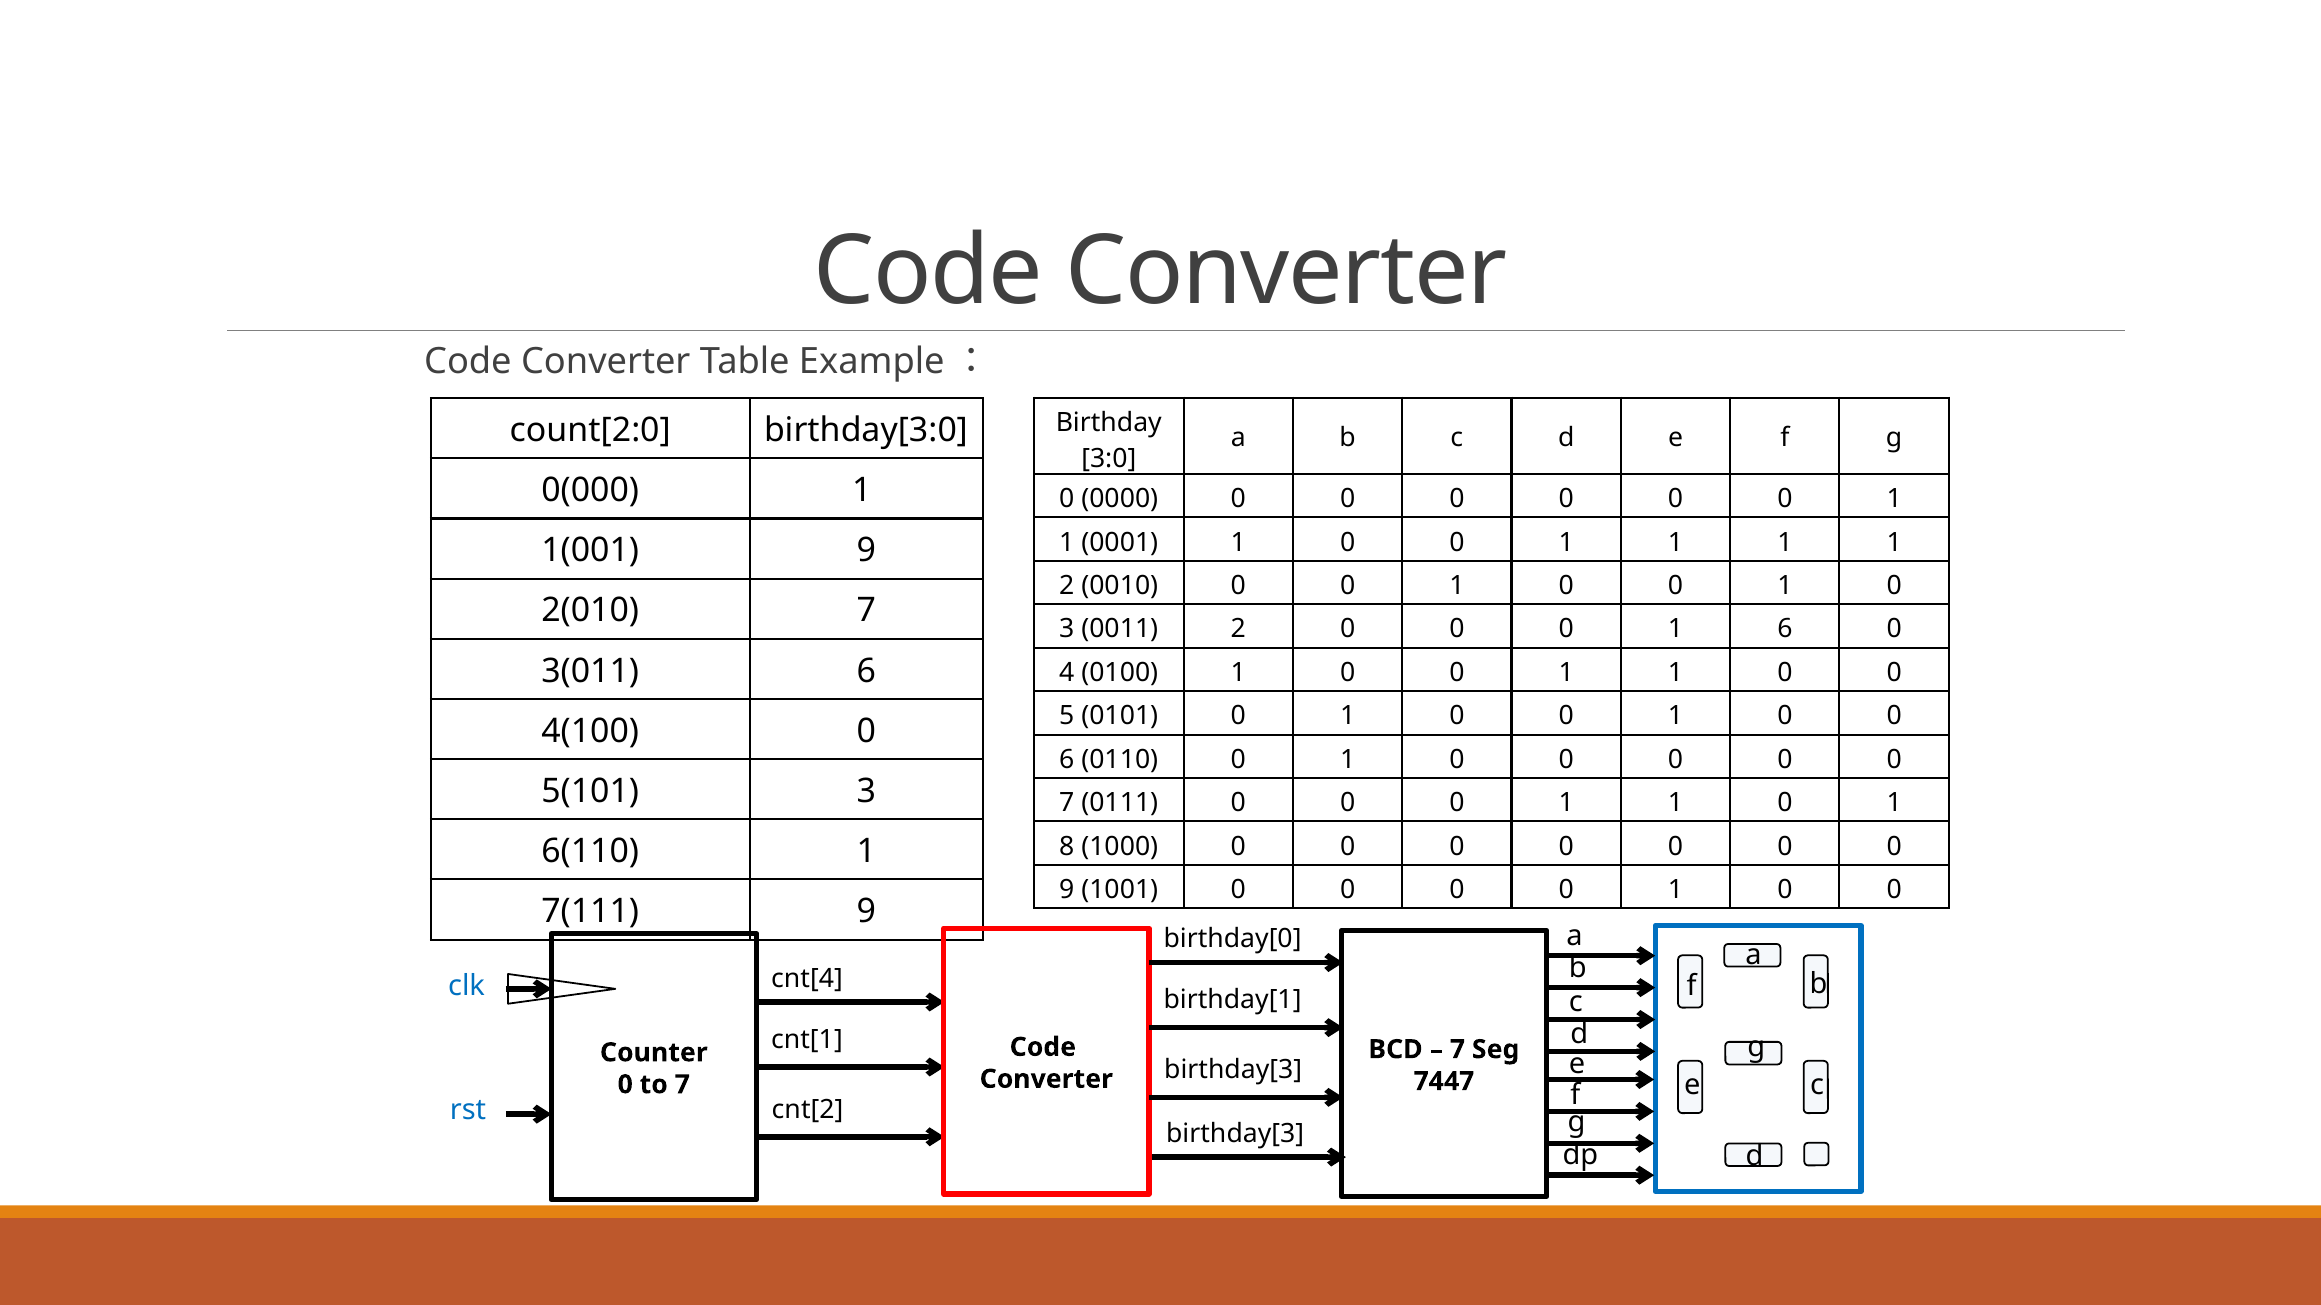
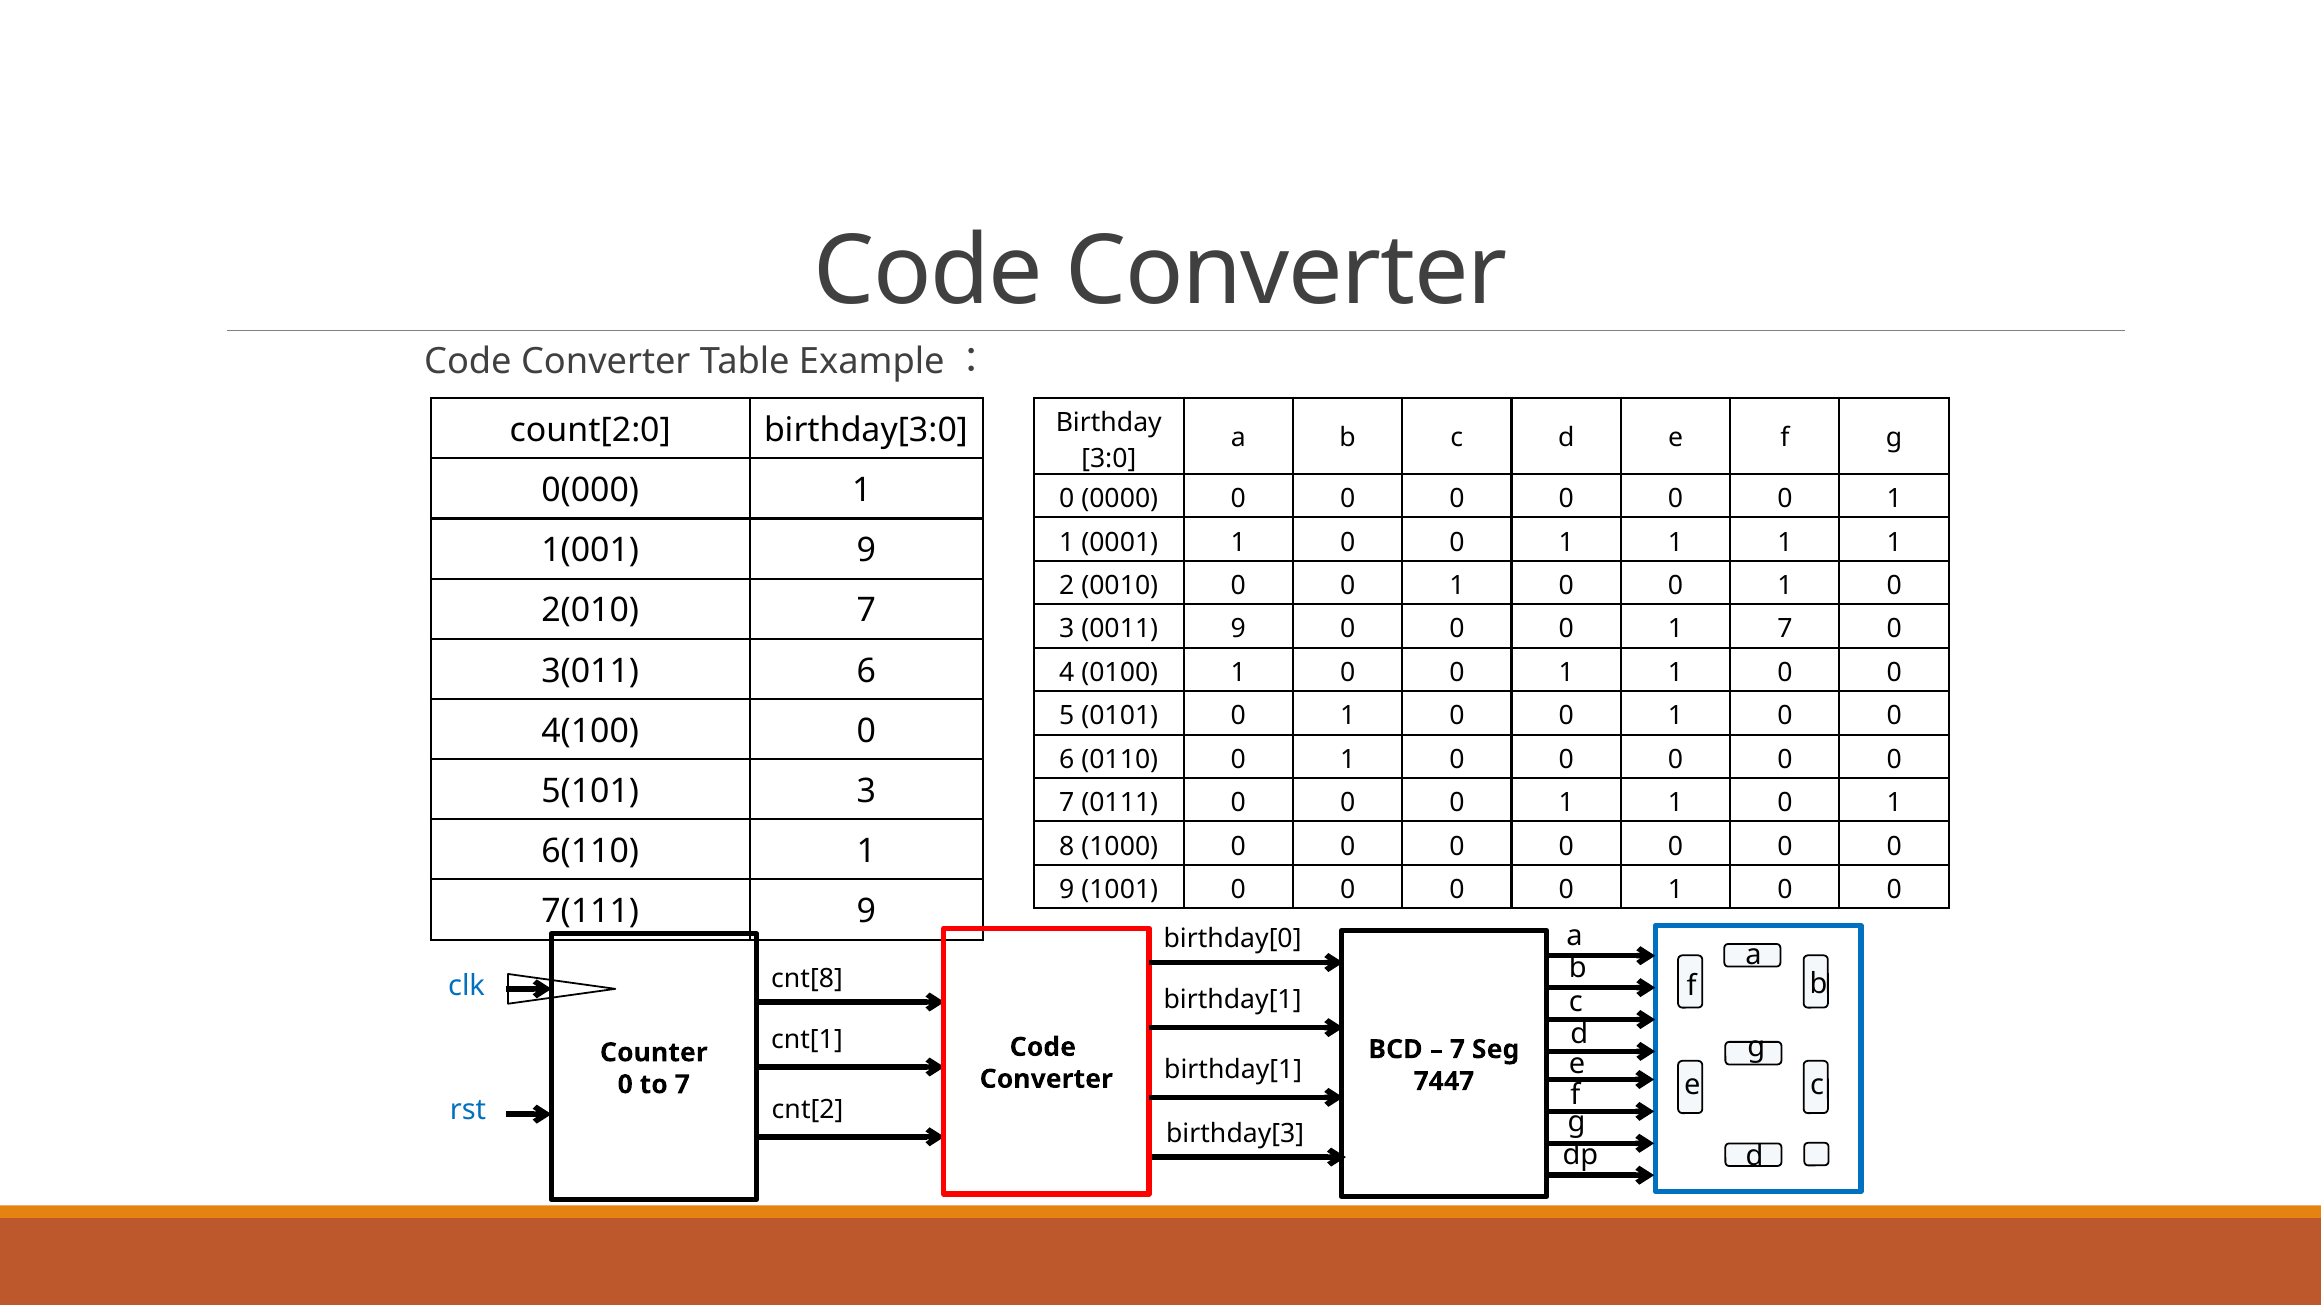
0011 2: 2 -> 9 (1238, 629)
1 6: 6 -> 7 (1785, 629)
cnt[4: cnt[4 -> cnt[8 (807, 979)
birthday[3: birthday[3 -> birthday[1 (1233, 1070)
